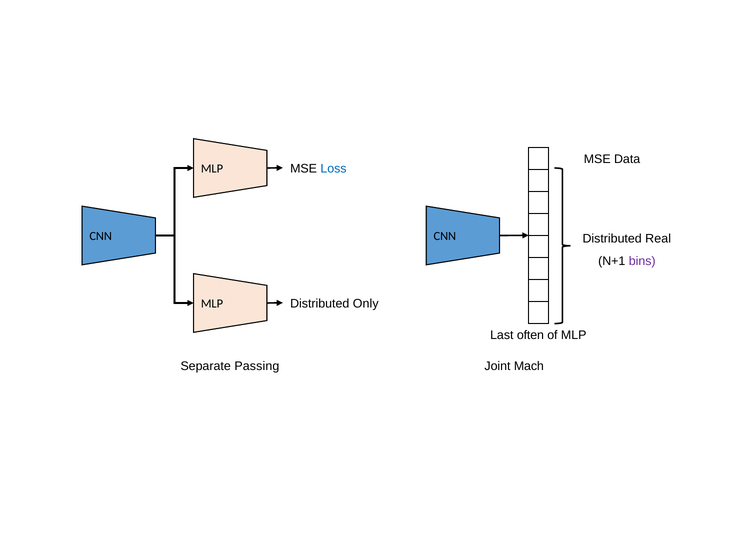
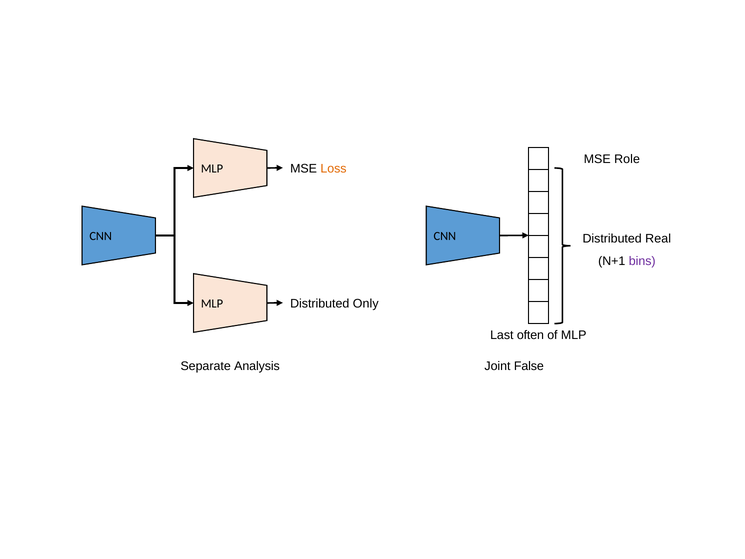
Data: Data -> Role (627, 159)
Loss colour: blue -> orange (333, 169)
Passing: Passing -> Analysis (257, 366)
Mach: Mach -> False (529, 366)
